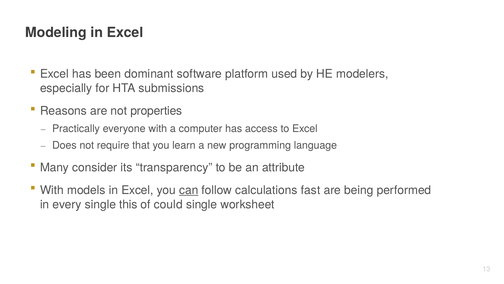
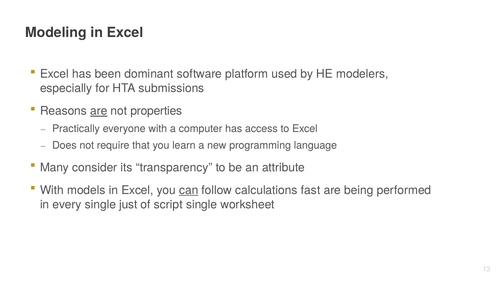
are underline: none -> present (99, 111)
this: this -> just (128, 204)
could: could -> script (168, 204)
